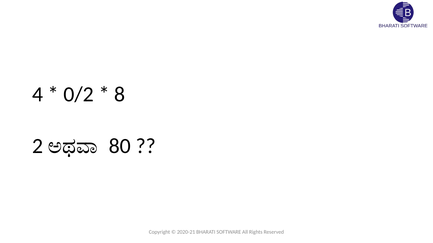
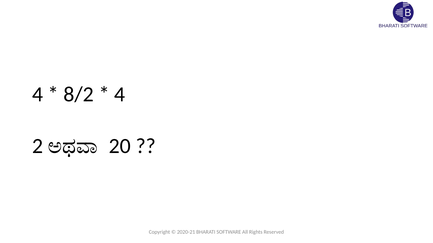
0/2: 0/2 -> 8/2 (79, 95)
8: 8 -> 4 (120, 95)
80: 80 -> 20 (120, 147)
